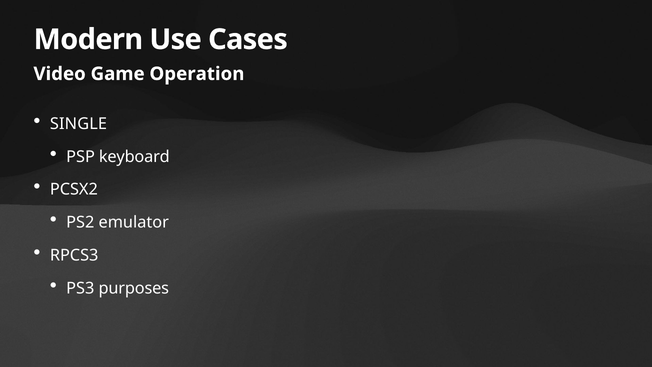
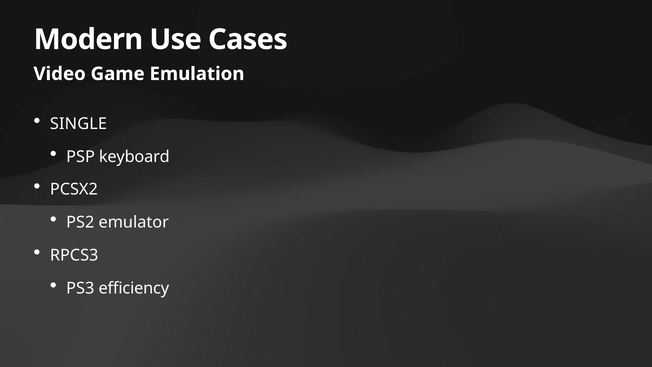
Operation: Operation -> Emulation (197, 74)
purposes: purposes -> efficiency (134, 288)
